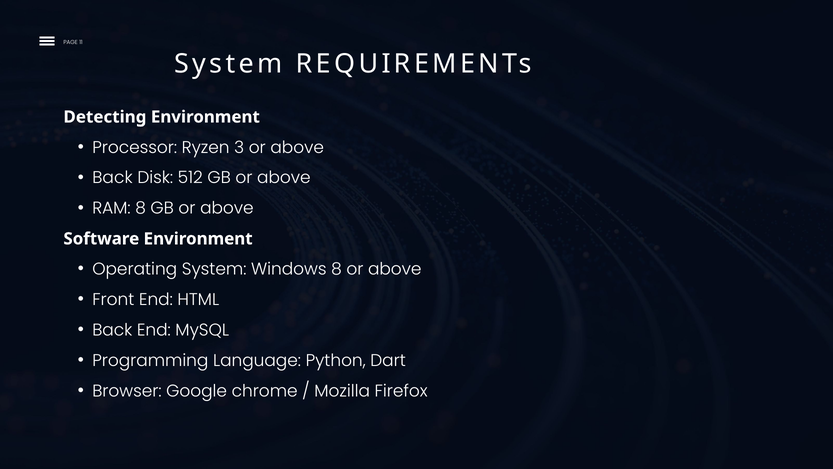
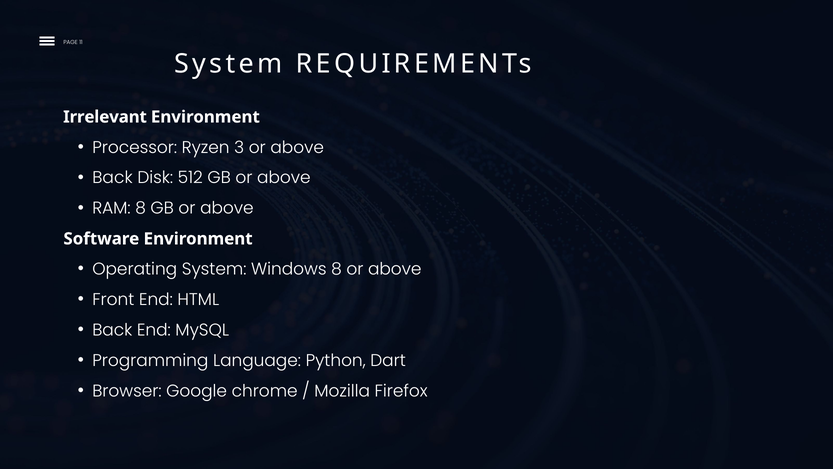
Detecting: Detecting -> Irrelevant (105, 117)
